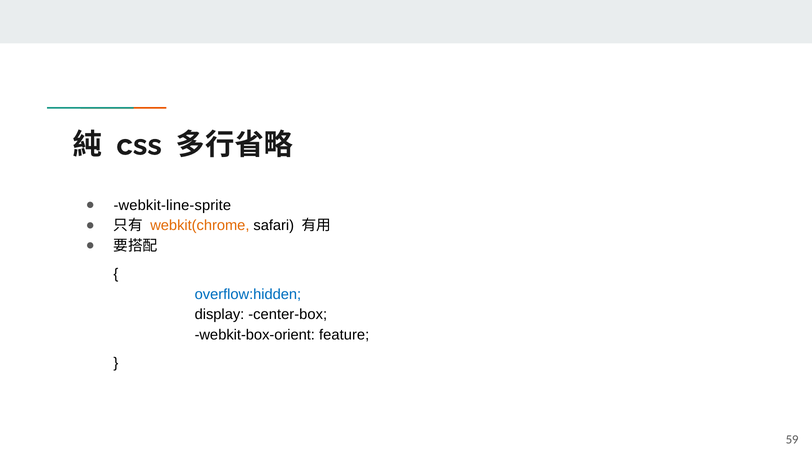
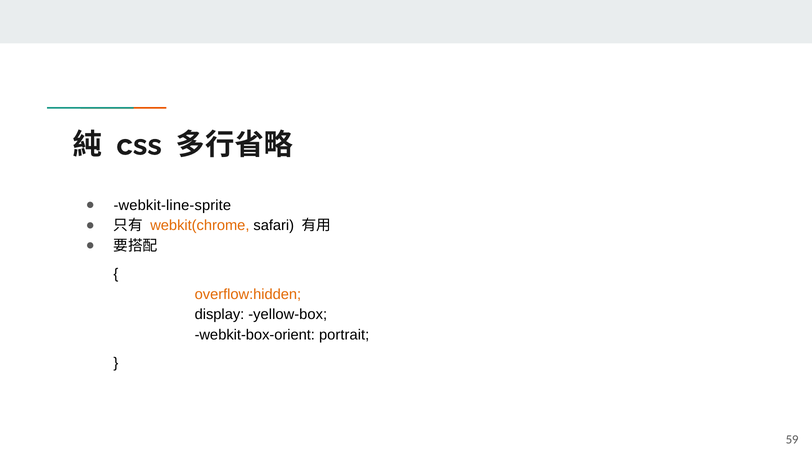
overflow:hidden colour: blue -> orange (248, 294)
center-box: center-box -> yellow-box (288, 314)
feature: feature -> portrait (344, 335)
